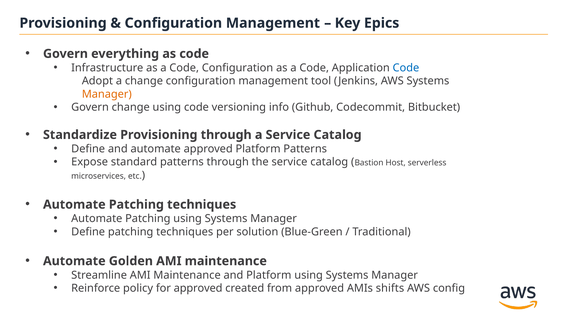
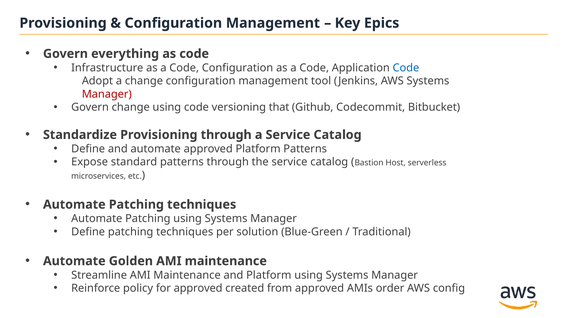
Manager colour: orange -> red (107, 94)
info: info -> that (279, 107)
shifts: shifts -> order (390, 288)
